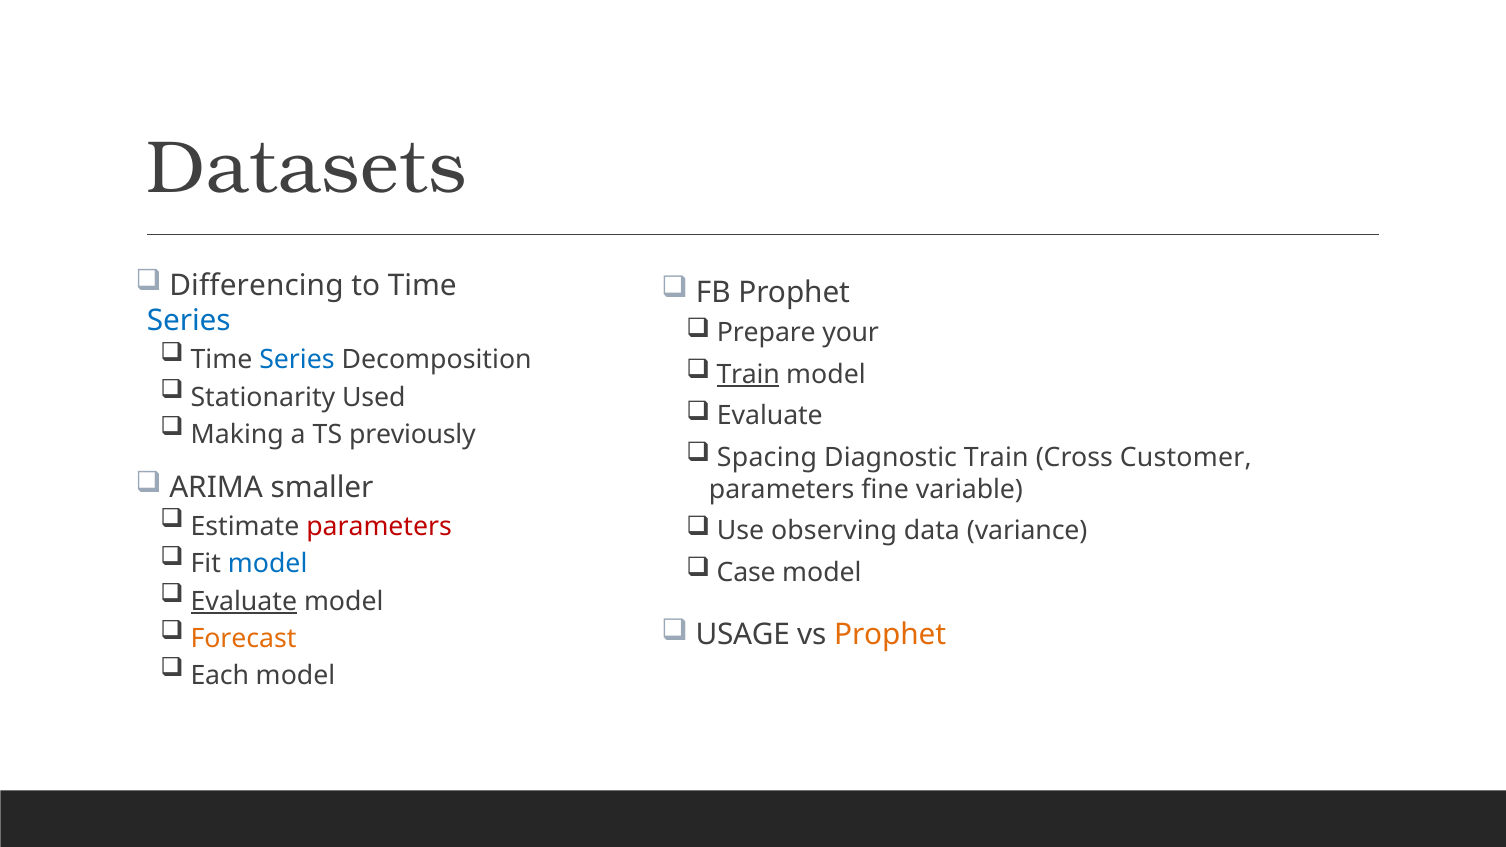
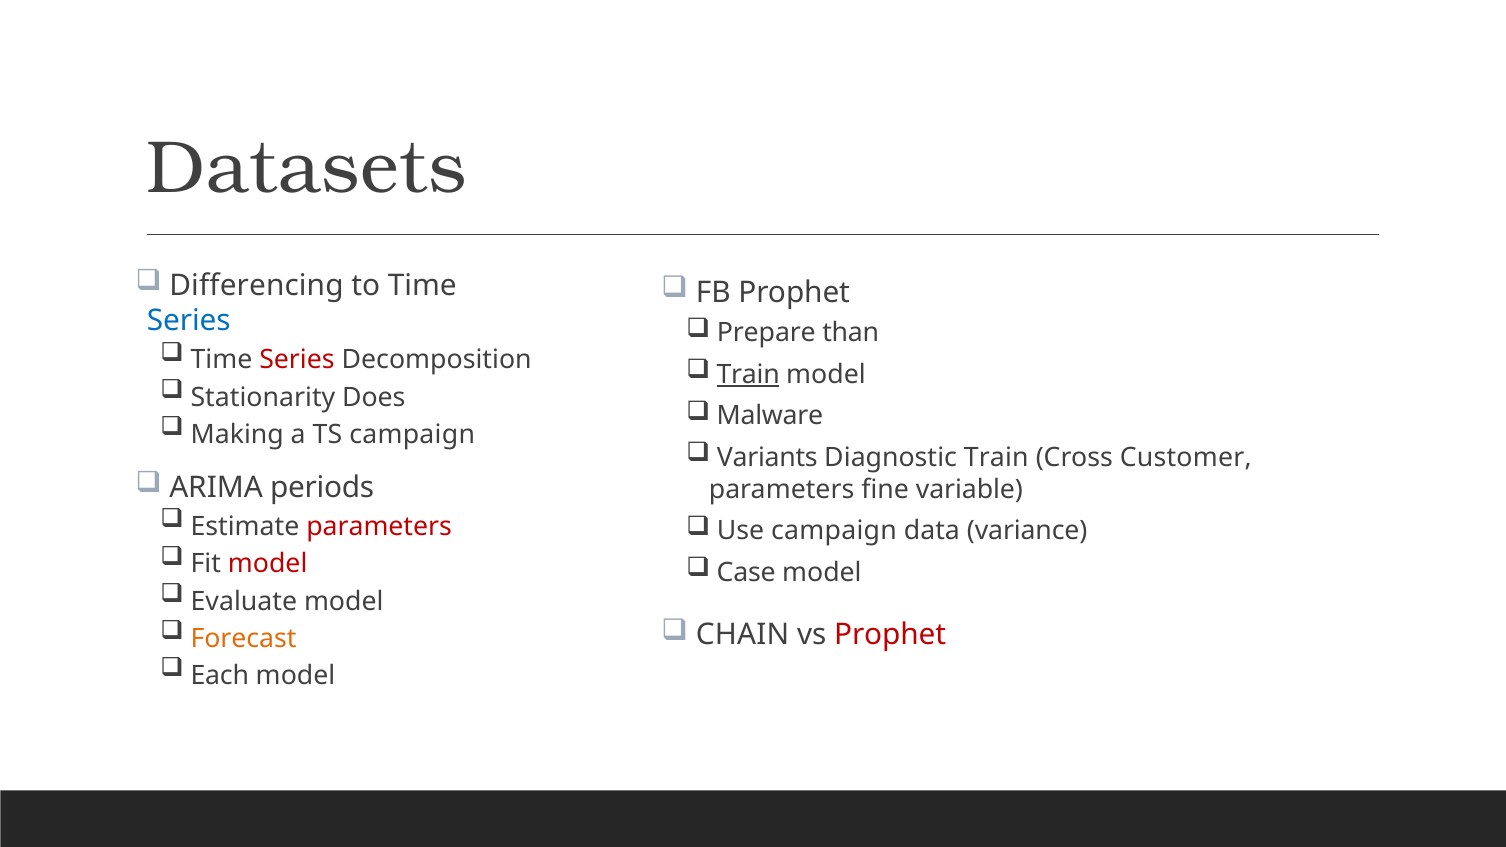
your: your -> than (851, 333)
Series colour: blue -> red (297, 360)
Used: Used -> Does (374, 397)
Evaluate: Evaluate -> Malware (770, 416)
TS previously: previously -> campaign (412, 435)
Spacing: Spacing -> Variants (767, 457)
smaller: smaller -> periods (322, 488)
Use observing: observing -> campaign (834, 531)
model colour: blue -> red (268, 564)
Evaluate underline: present -> none (244, 601)
USAGE: USAGE -> CHAIN (743, 635)
Prophet colour: orange -> red (890, 635)
